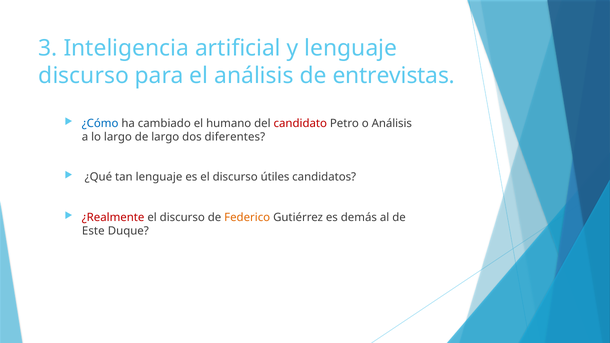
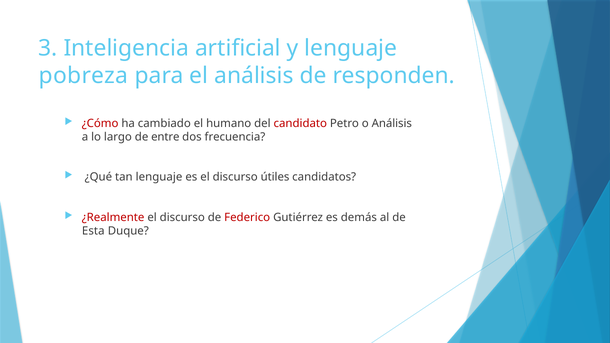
discurso: discurso -> pobreza (84, 76)
entrevistas: entrevistas -> responden (394, 76)
¿Cómo colour: blue -> red (100, 123)
de largo: largo -> entre (165, 137)
diferentes: diferentes -> frecuencia (235, 137)
Federico colour: orange -> red (247, 217)
Este: Este -> Esta (93, 231)
